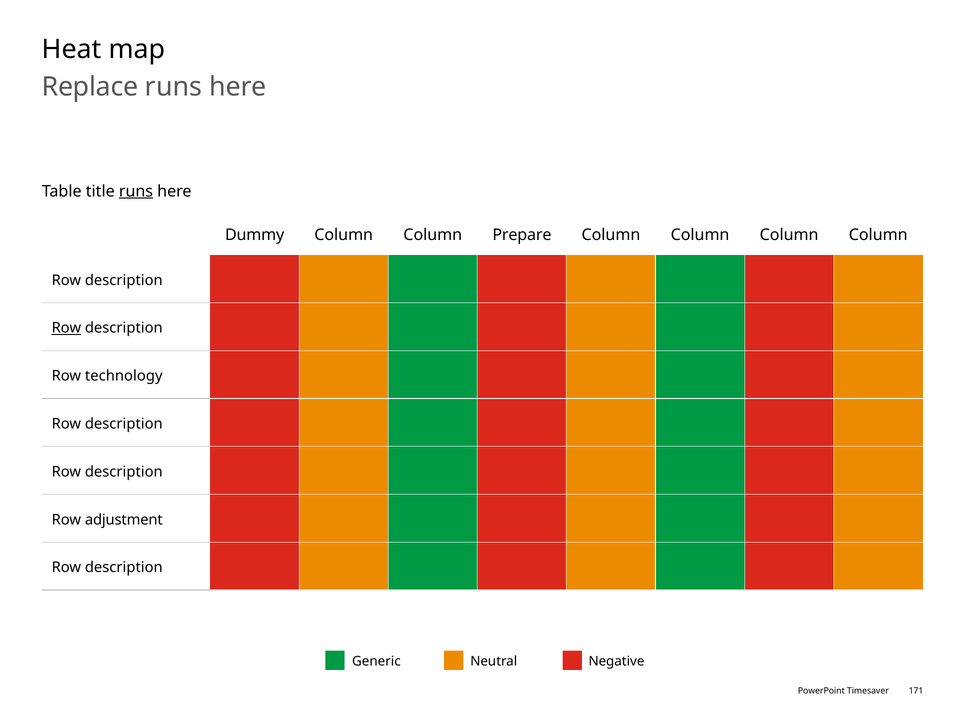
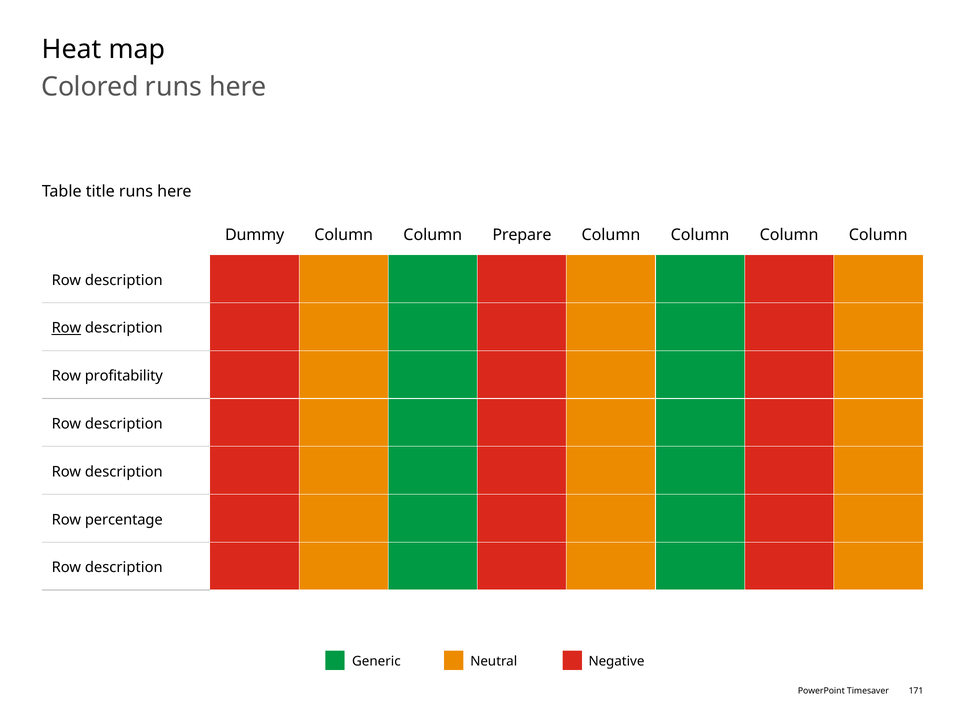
Replace: Replace -> Colored (90, 87)
runs underline: present -> none (136, 191)
technology: technology -> profitability (124, 376)
adjustment: adjustment -> percentage (124, 519)
